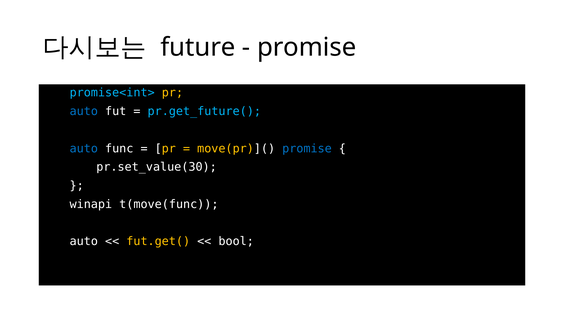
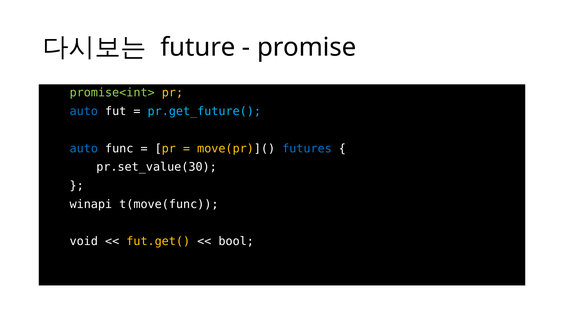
promise<int> colour: light blue -> light green (112, 93)
move(pr)]( promise: promise -> futures (307, 149)
auto: auto -> void (84, 242)
